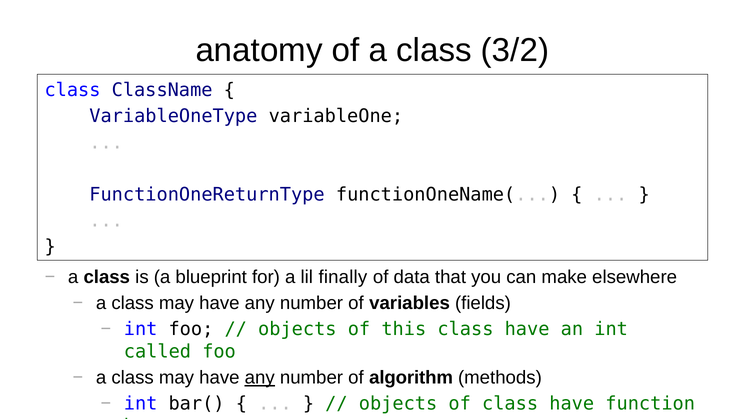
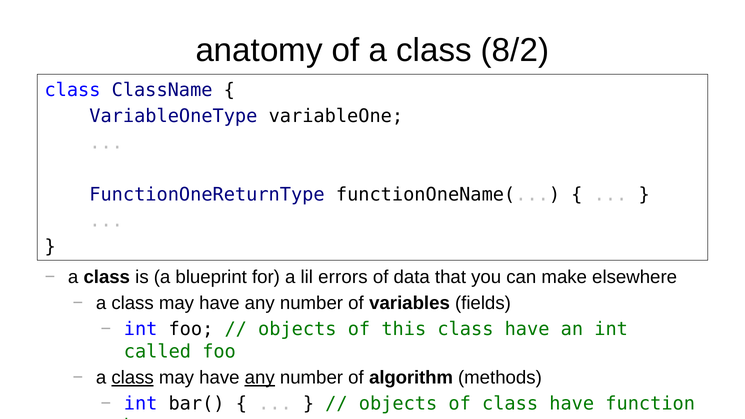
3/2: 3/2 -> 8/2 (515, 50)
finally: finally -> errors (343, 277)
class underline: none -> present (133, 378)
